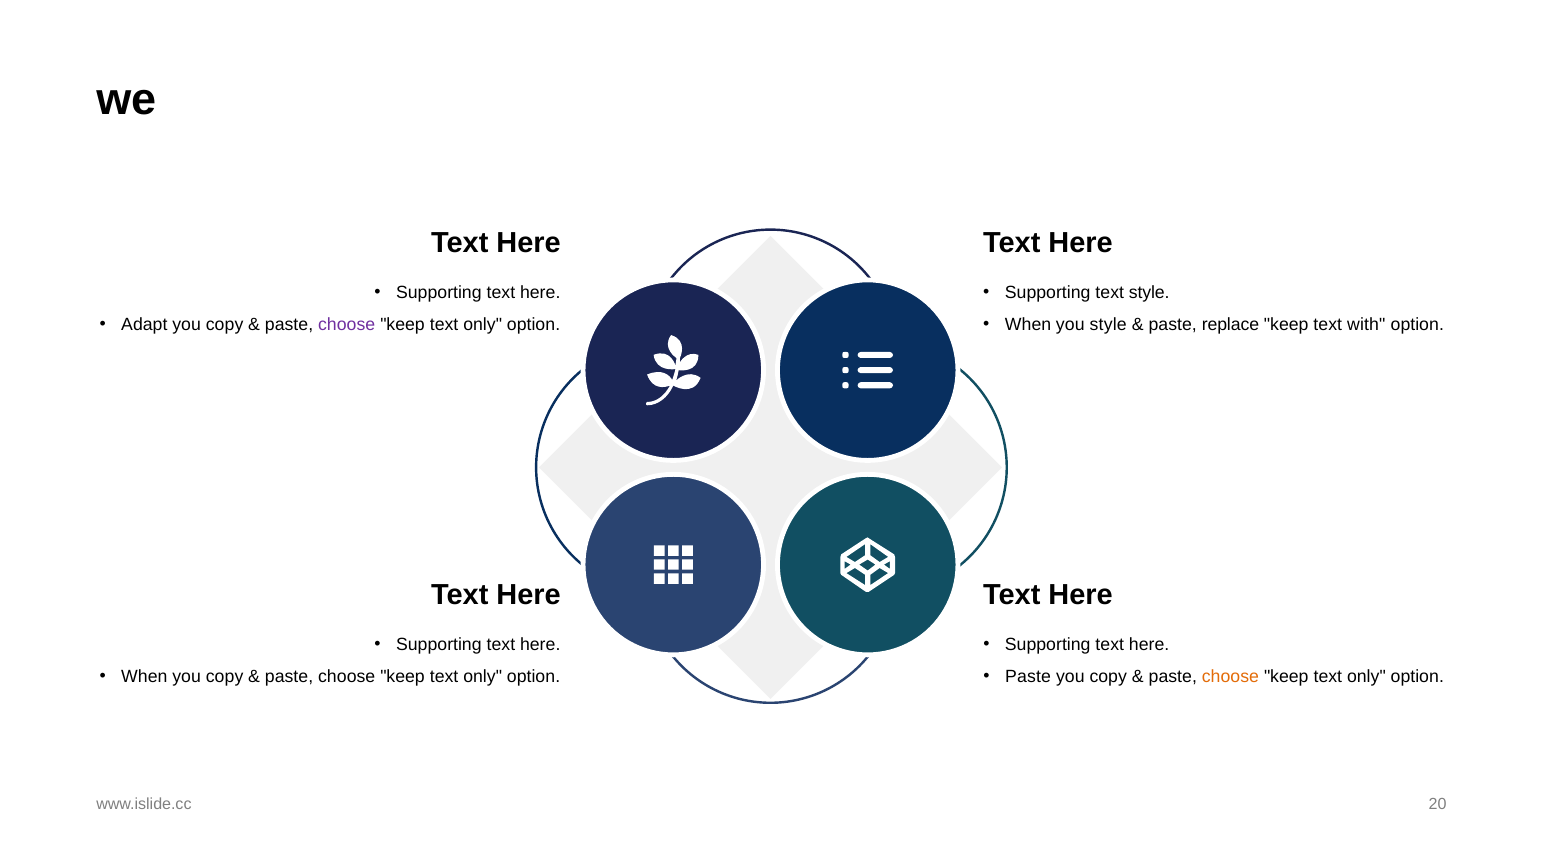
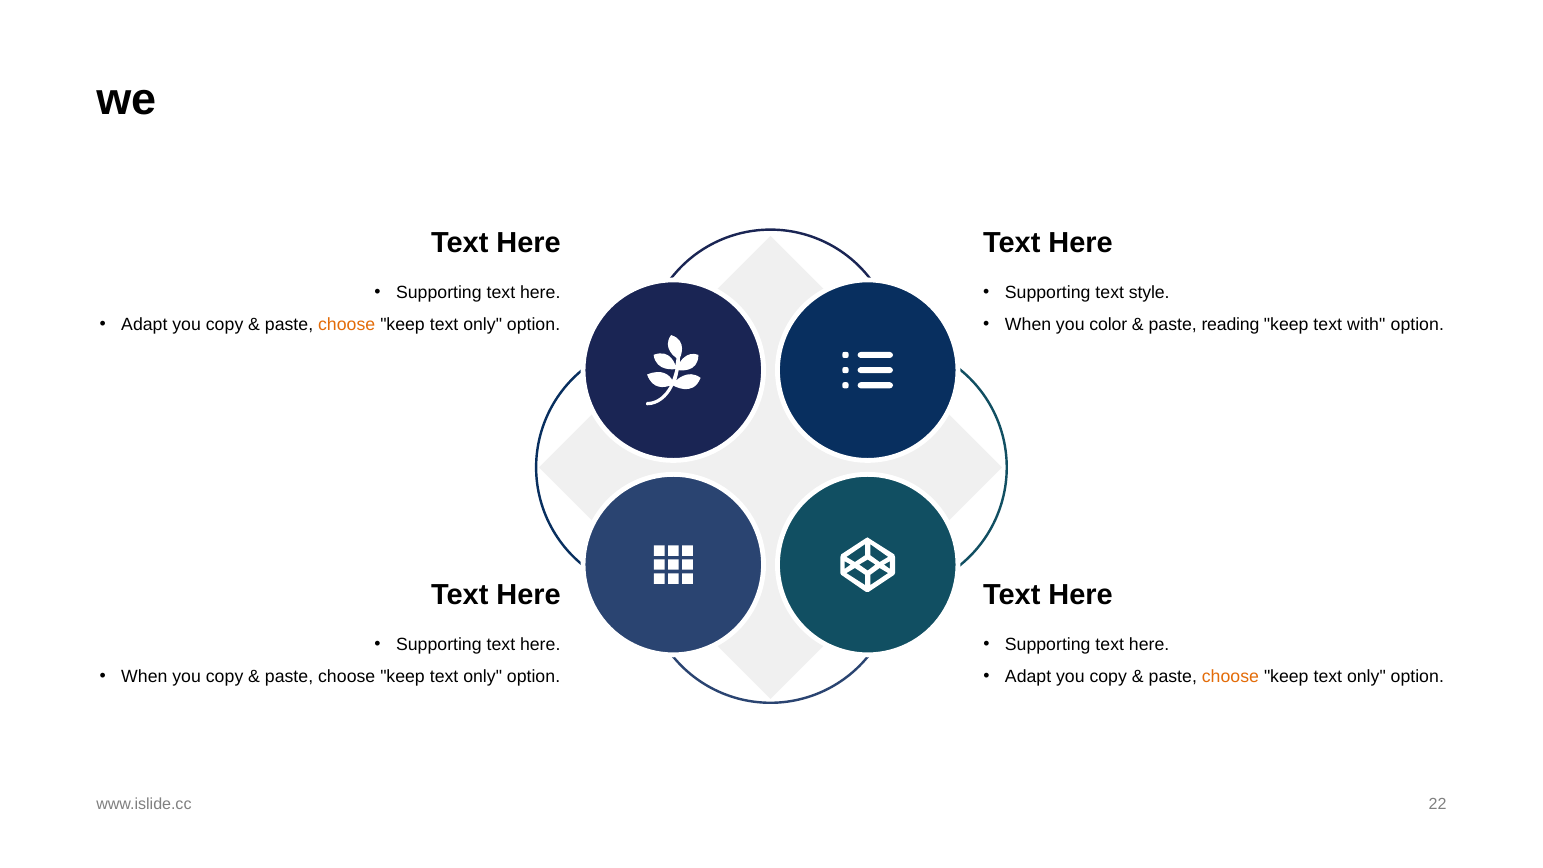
choose colour: purple -> orange (347, 325)
you style: style -> color (1108, 325)
replace: replace -> reading (1230, 325)
Paste: Paste -> Adapt (1028, 676)
20: 20 -> 22 (1438, 804)
